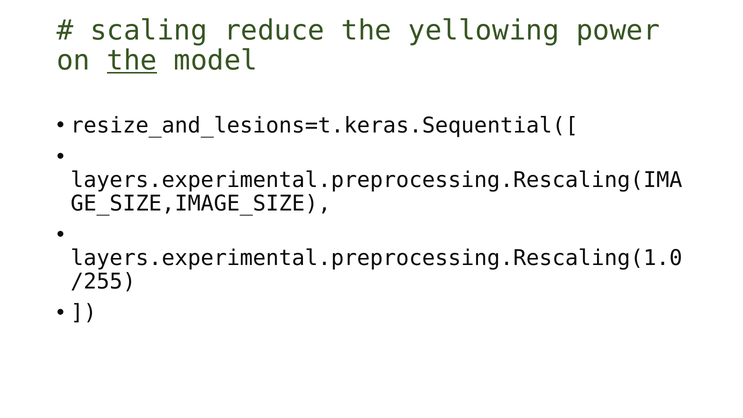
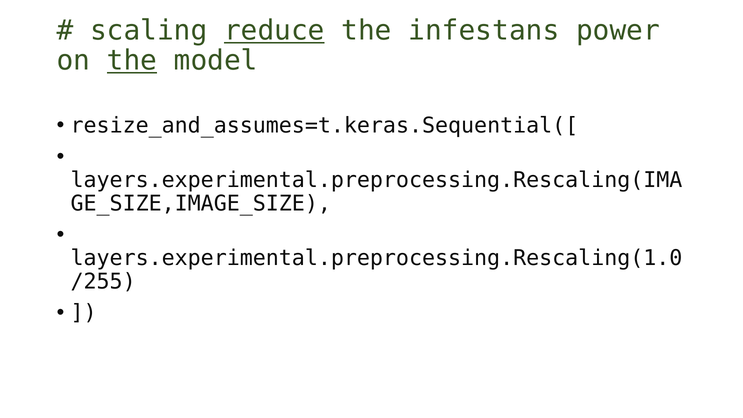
reduce underline: none -> present (274, 31)
yellowing: yellowing -> infestans (484, 31)
resize_and_lesions=t.keras.Sequential([: resize_and_lesions=t.keras.Sequential([ -> resize_and_assumes=t.keras.Sequential([ (324, 126)
